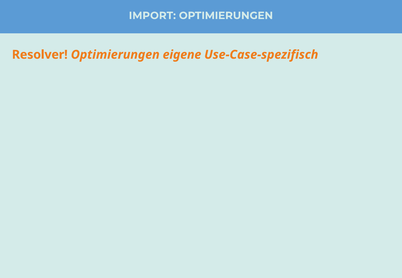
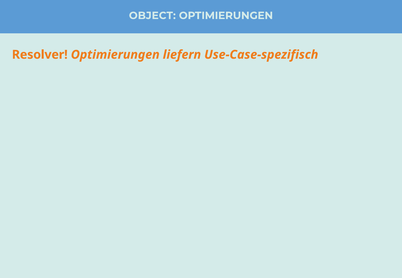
IMPORT: IMPORT -> OBJECT (152, 16)
eigene: eigene -> liefern (182, 55)
